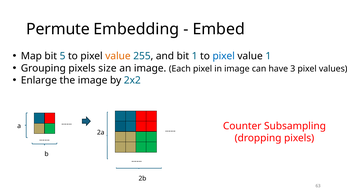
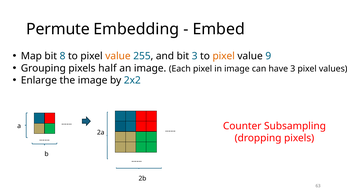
5: 5 -> 8 (63, 56)
bit 1: 1 -> 3 (195, 56)
pixel colour: blue -> orange (224, 56)
value 1: 1 -> 9 (268, 56)
size: size -> half (107, 68)
